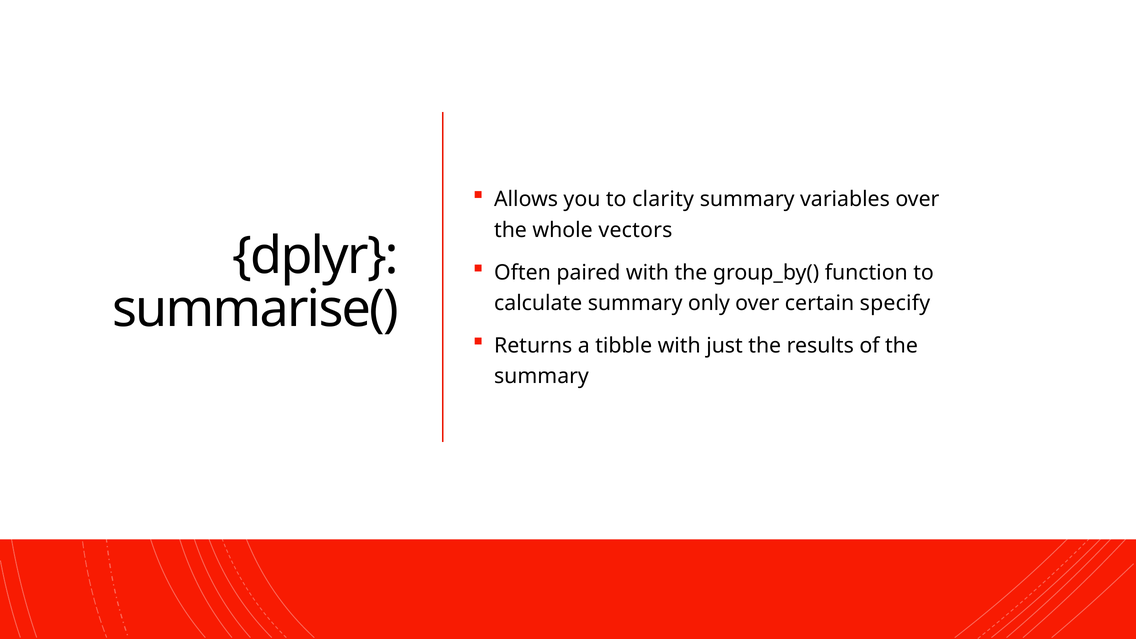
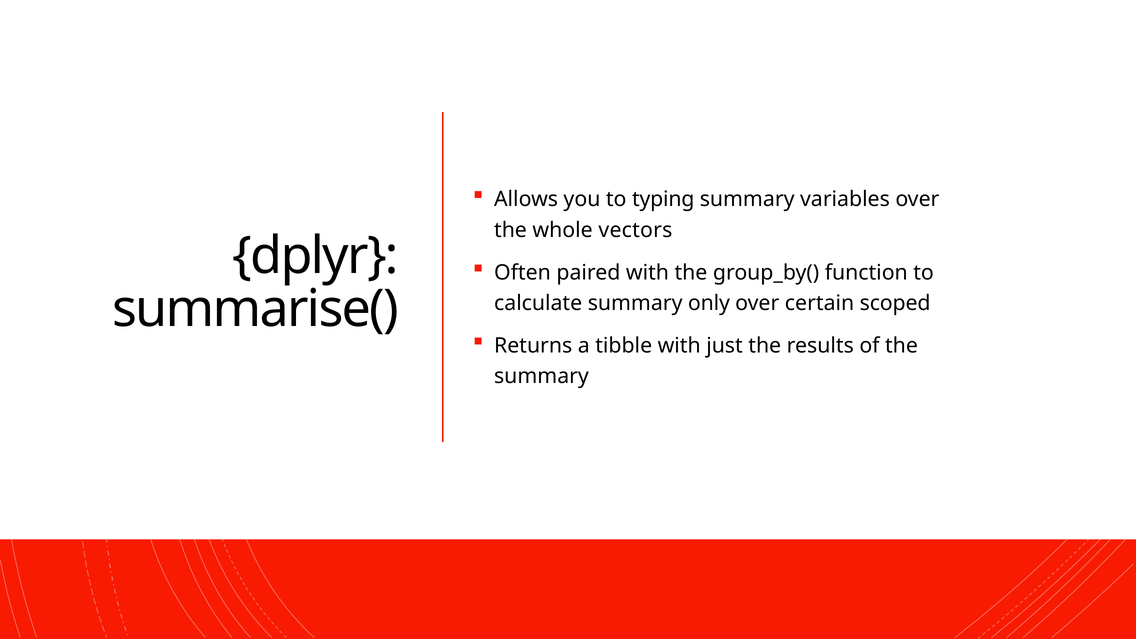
clarity: clarity -> typing (663, 199)
specify: specify -> scoped (895, 303)
